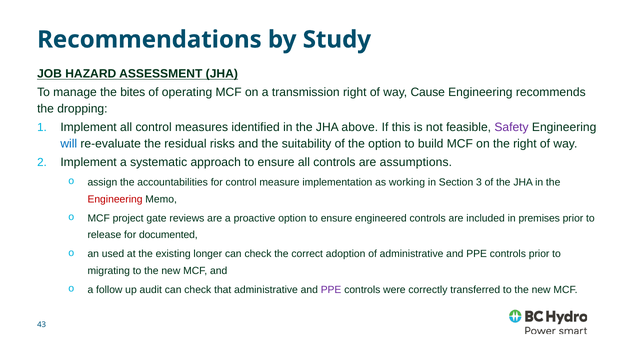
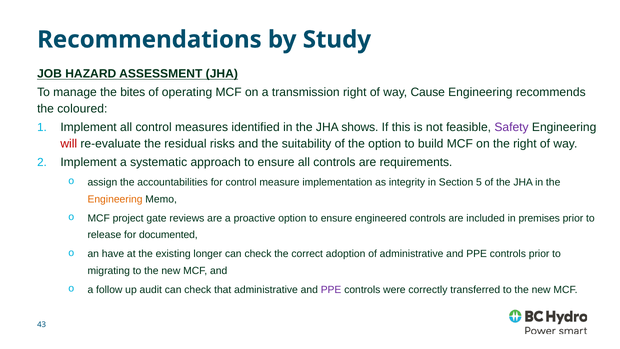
dropping: dropping -> coloured (82, 109)
above: above -> shows (360, 127)
will colour: blue -> red (69, 144)
assumptions: assumptions -> requirements (416, 162)
working: working -> integrity (407, 182)
3: 3 -> 5 (479, 182)
Engineering colour: red -> orange (115, 199)
used: used -> have (113, 254)
